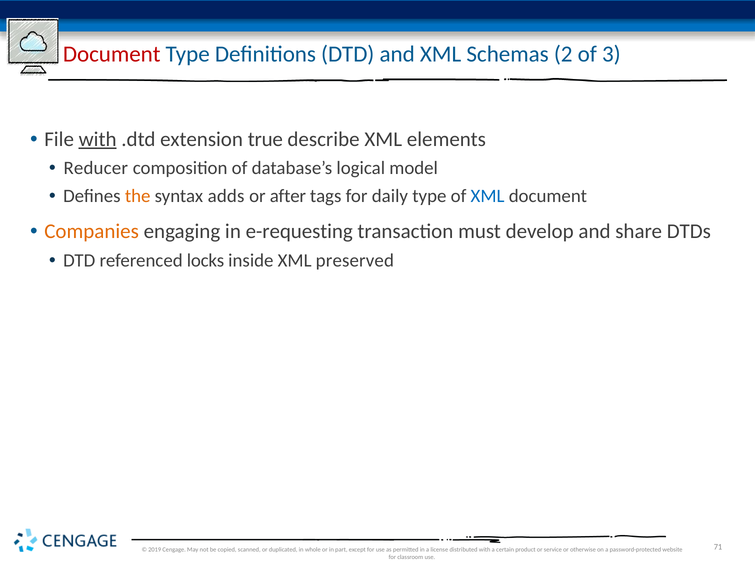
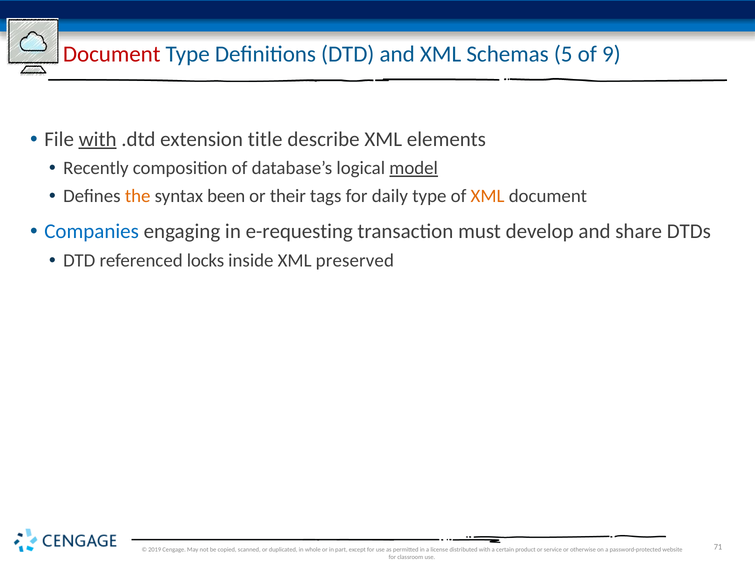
2: 2 -> 5 (563, 54)
3: 3 -> 9 (611, 54)
true: true -> title (265, 139)
Reducer: Reducer -> Recently (96, 168)
model underline: none -> present (414, 168)
adds: adds -> been (226, 196)
after: after -> their (288, 196)
XML colour: blue -> orange (488, 196)
Companies colour: orange -> blue (92, 231)
